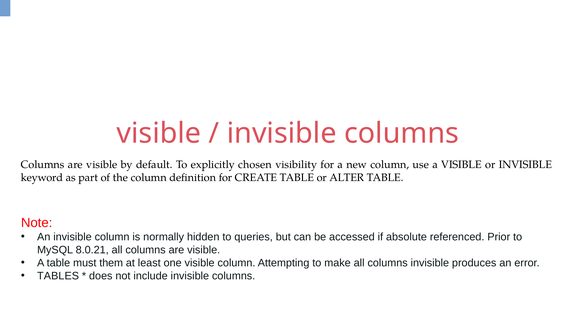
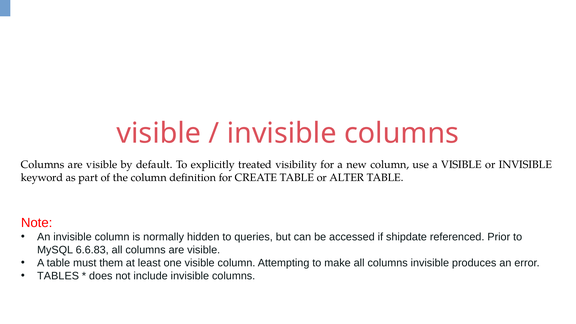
chosen: chosen -> treated (255, 165)
absolute: absolute -> shipdate (406, 237)
8.0.21: 8.0.21 -> 6.6.83 (92, 250)
